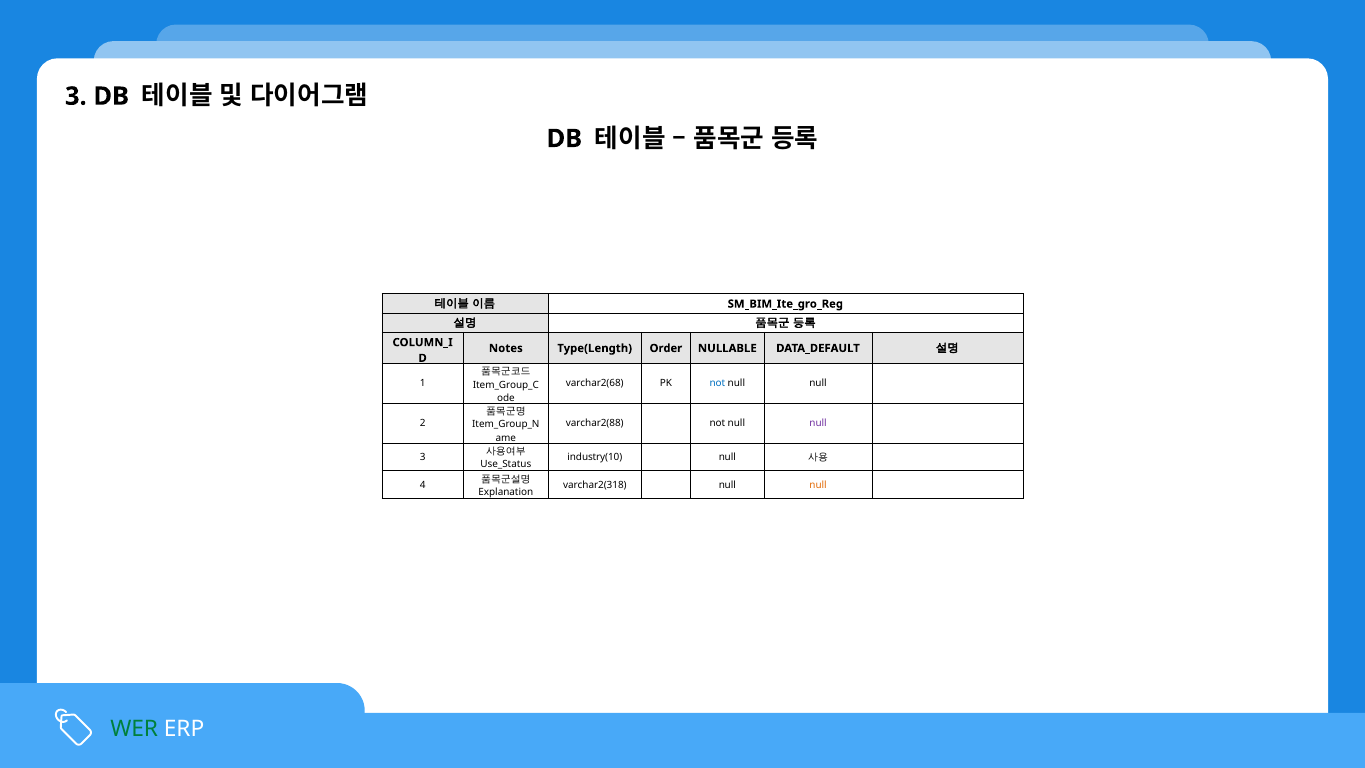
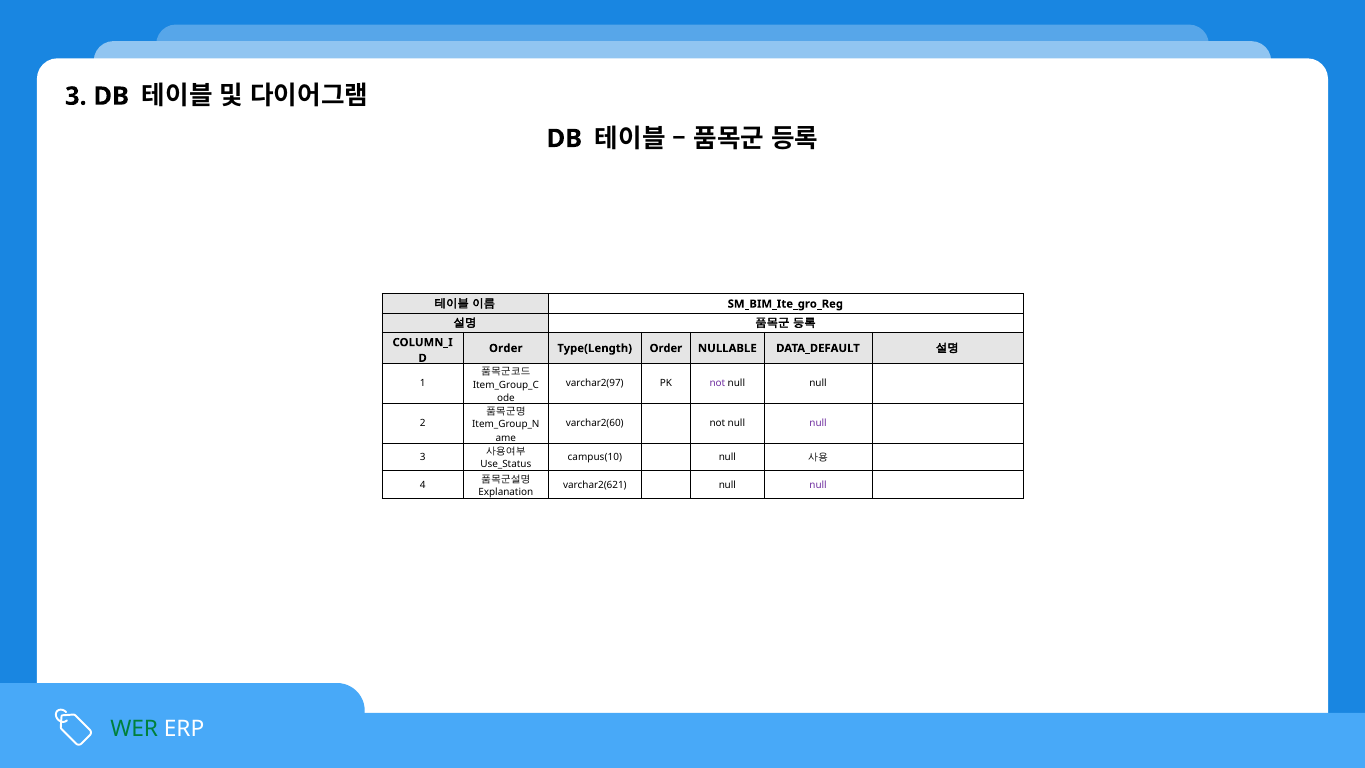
Notes: Notes -> Order (506, 348)
varchar2(68: varchar2(68 -> varchar2(97 (595, 384)
not colour: blue -> purple (717, 384)
varchar2(88: varchar2(88 -> varchar2(60 (595, 423)
industry(10: industry(10 -> campus(10 (595, 457)
varchar2(318: varchar2(318 -> varchar2(621 (595, 485)
null colour: orange -> purple (818, 485)
